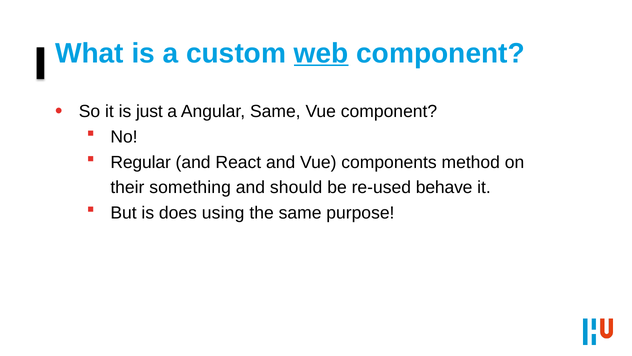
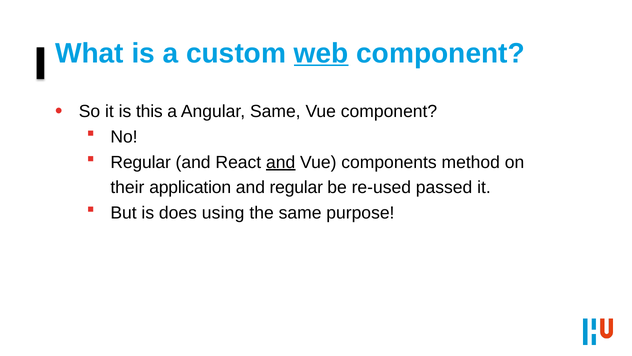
just: just -> this (149, 111)
and underline: none -> present (281, 162)
something: something -> application (190, 187)
and should: should -> regular (296, 187)
behave: behave -> passed (444, 187)
